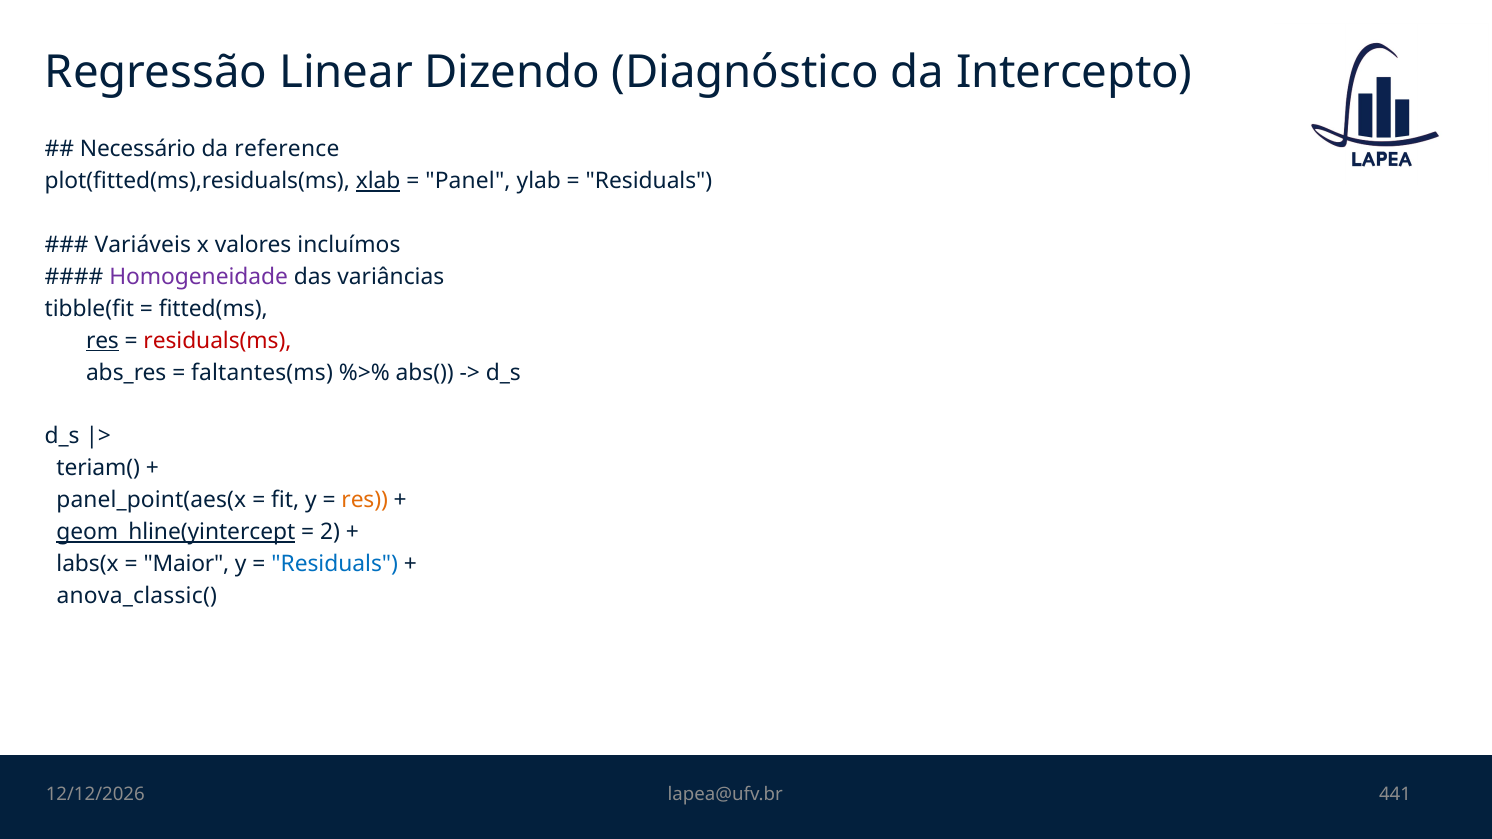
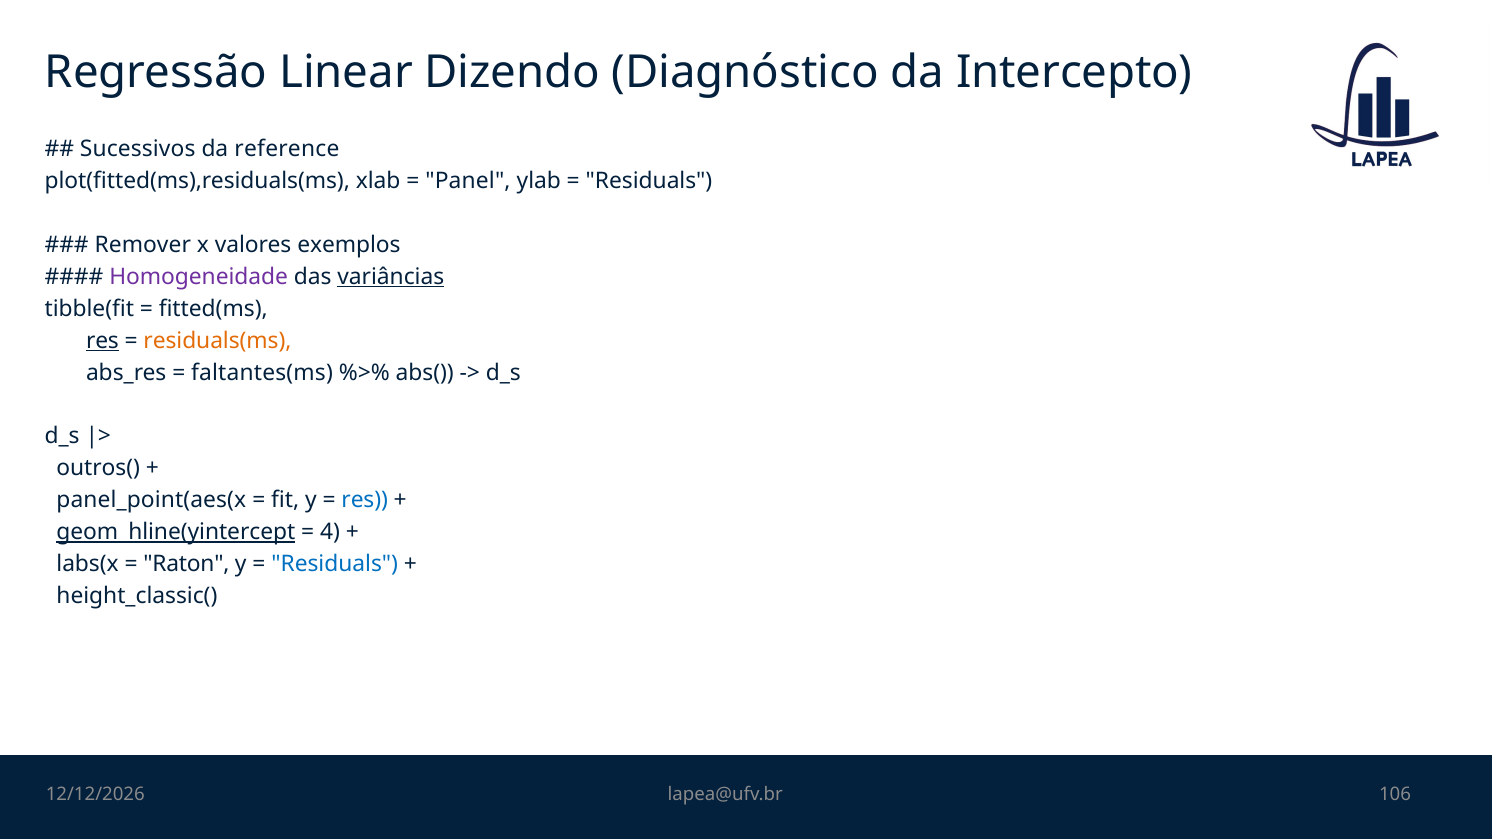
Necessário: Necessário -> Sucessivos (138, 149)
xlab underline: present -> none (378, 181)
Variáveis: Variáveis -> Remover (143, 245)
incluímos: incluímos -> exemplos (349, 245)
variâncias underline: none -> present (391, 277)
residuals(ms colour: red -> orange (217, 341)
teriam(: teriam( -> outros( (98, 468)
res colour: orange -> blue (365, 500)
2: 2 -> 4 (330, 532)
Maior: Maior -> Raton (186, 564)
anova_classic(: anova_classic( -> height_classic( (137, 596)
441: 441 -> 106 (1395, 795)
